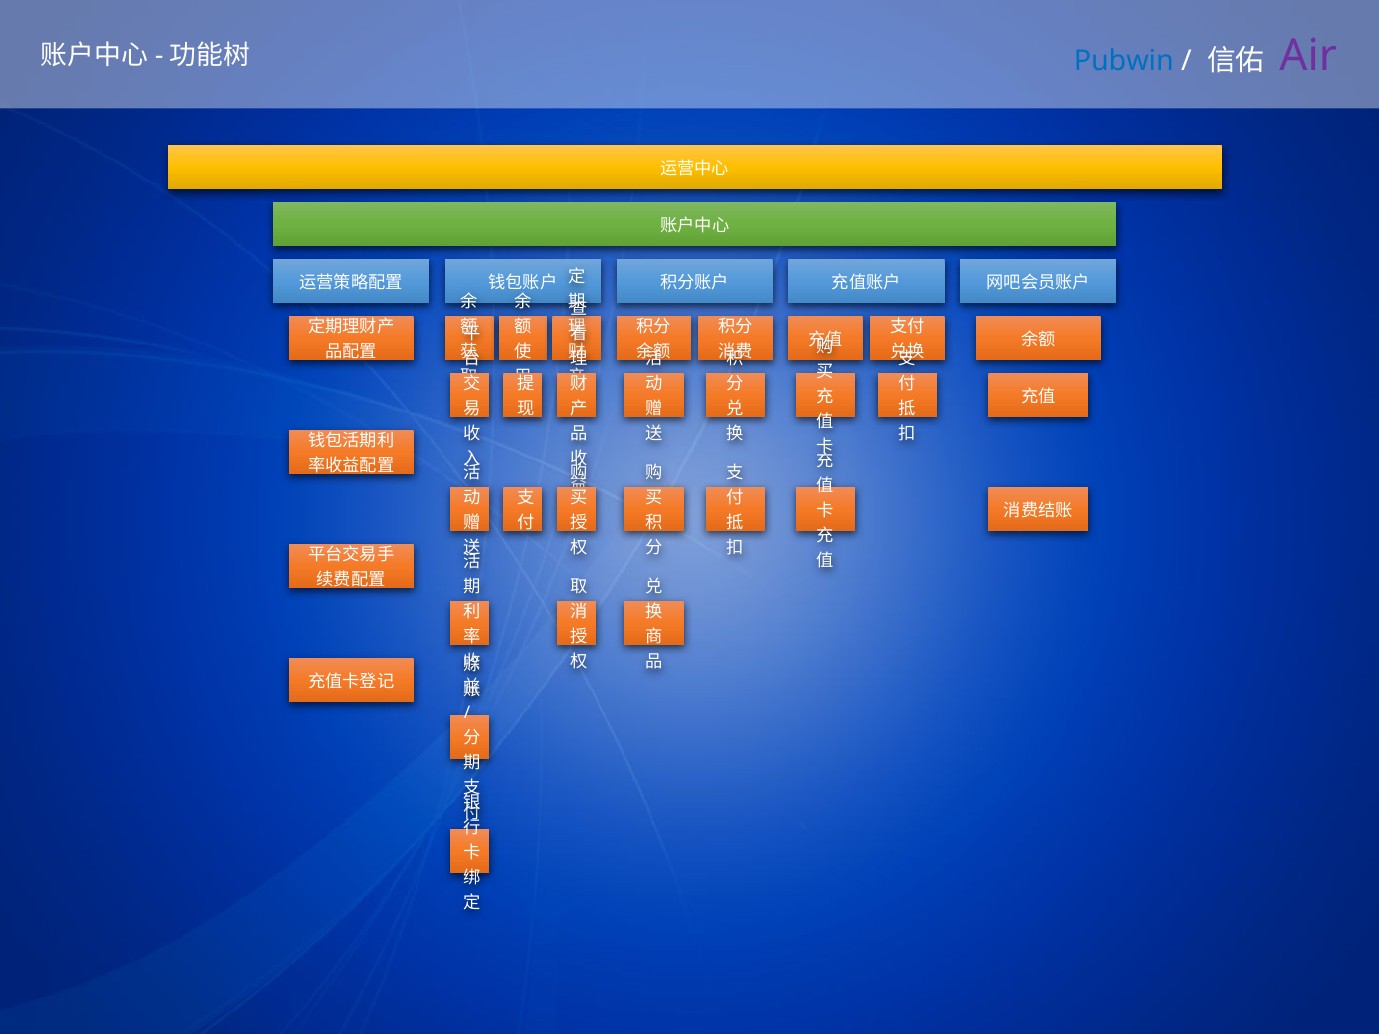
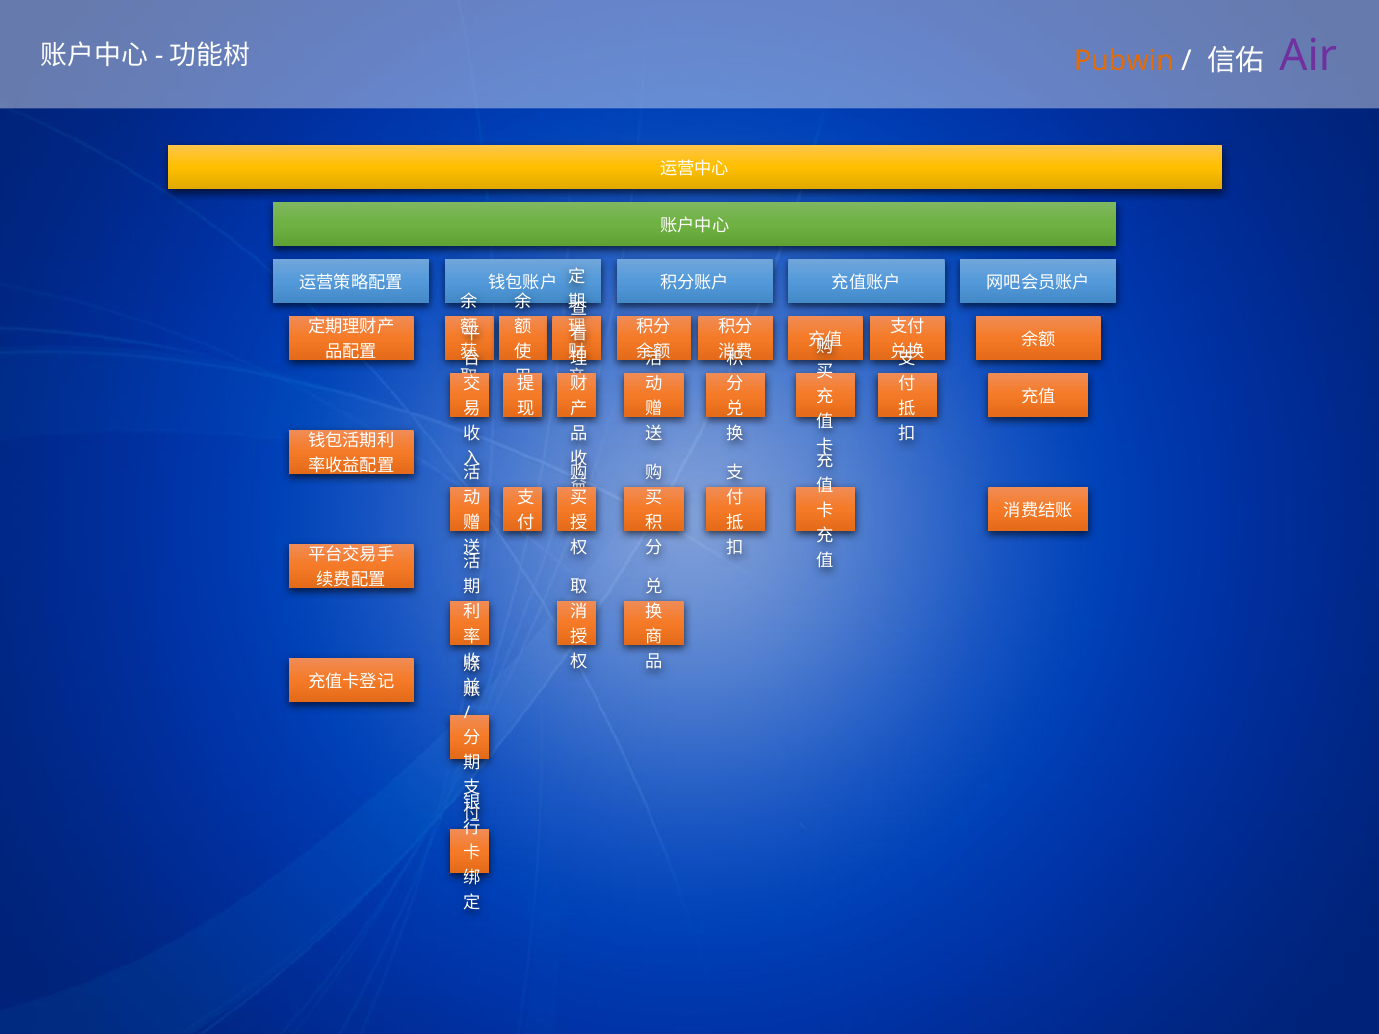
Pubwin colour: blue -> orange (1124, 61)
